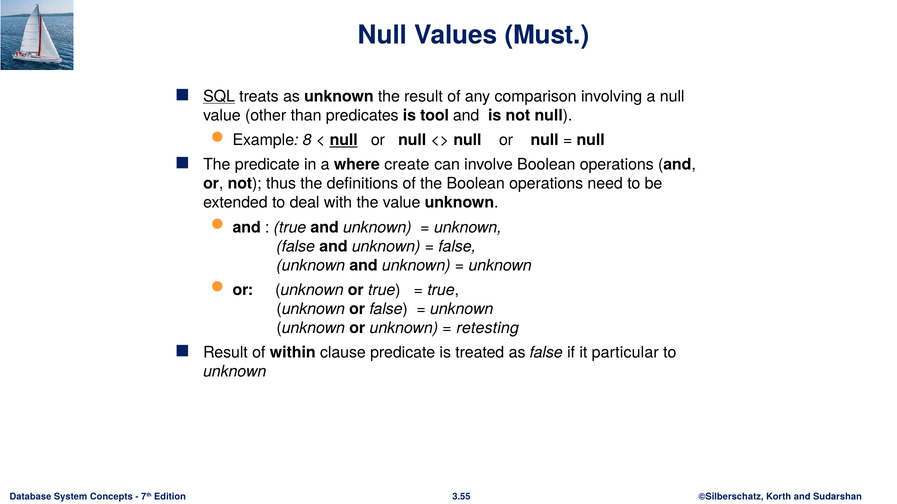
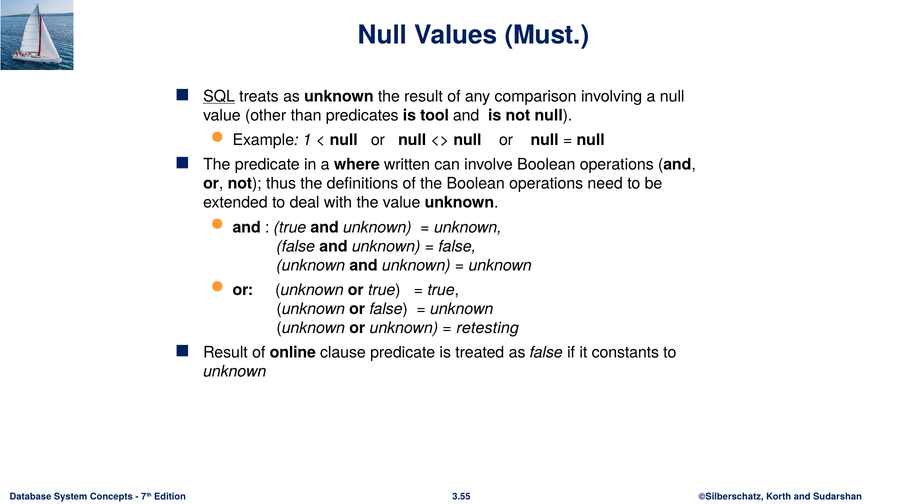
8: 8 -> 1 (307, 140)
null underline: present -> none (344, 140)
create: create -> written (407, 165)
within: within -> online (293, 353)
particular: particular -> constants (625, 353)
